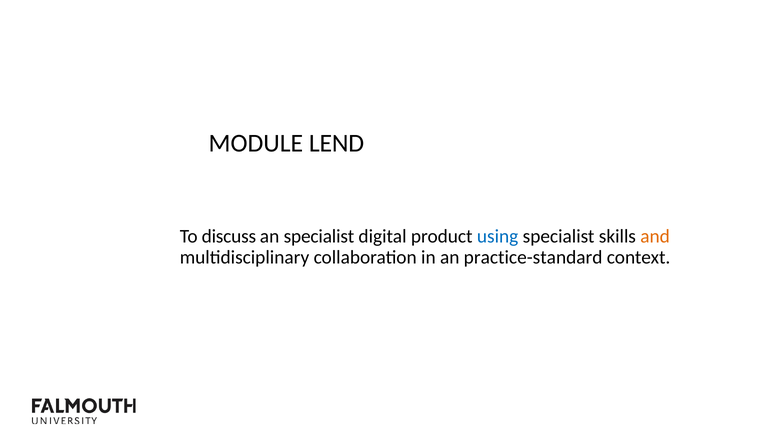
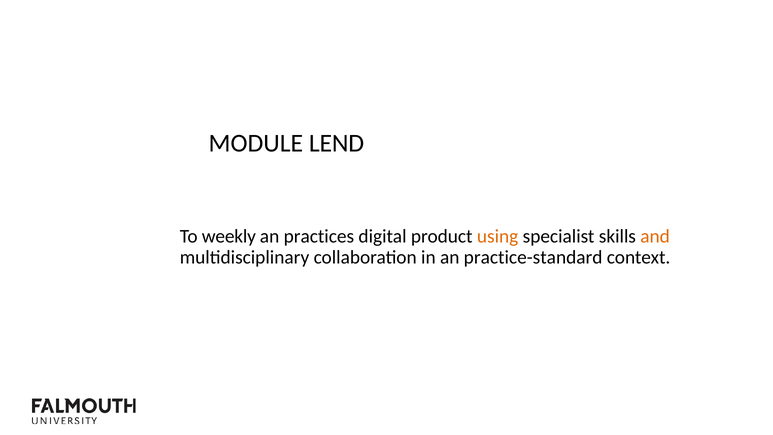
discuss: discuss -> weekly (229, 236)
an specialist: specialist -> practices (319, 236)
using colour: blue -> orange (498, 236)
